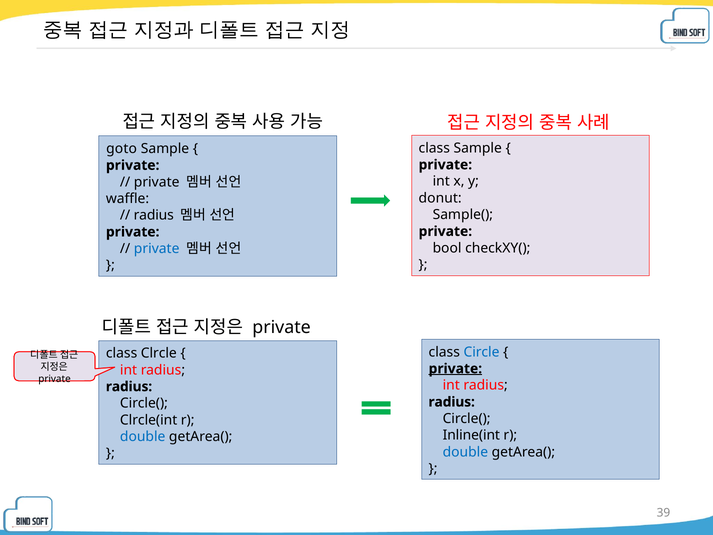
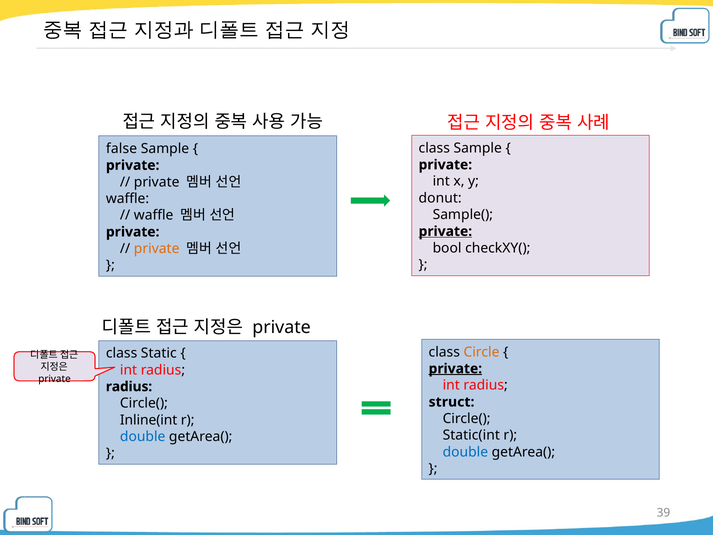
goto: goto -> false (122, 149)
radius: radius -> waffle (154, 215)
private underline: none -> present (445, 231)
private colour: blue -> orange (157, 248)
Circle colour: blue -> orange (481, 352)
Clrcle: Clrcle -> Static (159, 353)
radius: radius -> struct (452, 402)
Clrcle(int: Clrcle(int -> Inline(int (149, 420)
Inline(int: Inline(int -> Static(int (471, 435)
